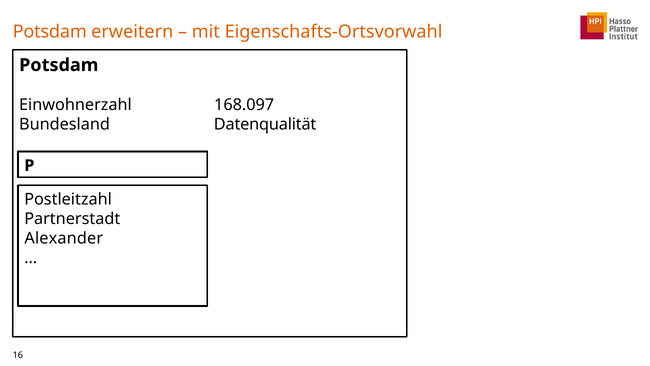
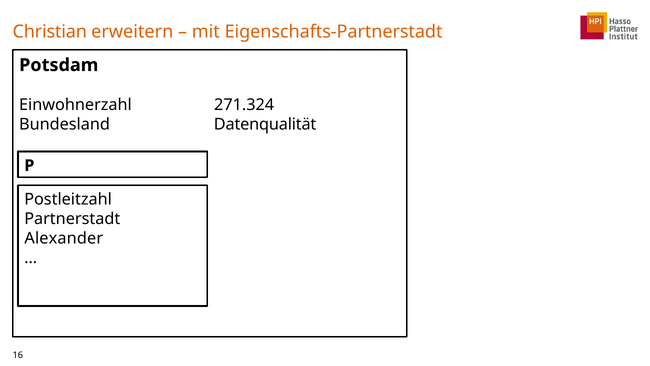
Potsdam: Potsdam -> Christian (50, 32)
Eigenschafts-Ortsvorwahl: Eigenschafts-Ortsvorwahl -> Eigenschafts-Partnerstadt (334, 32)
168.097: 168.097 -> 271.324 (244, 105)
